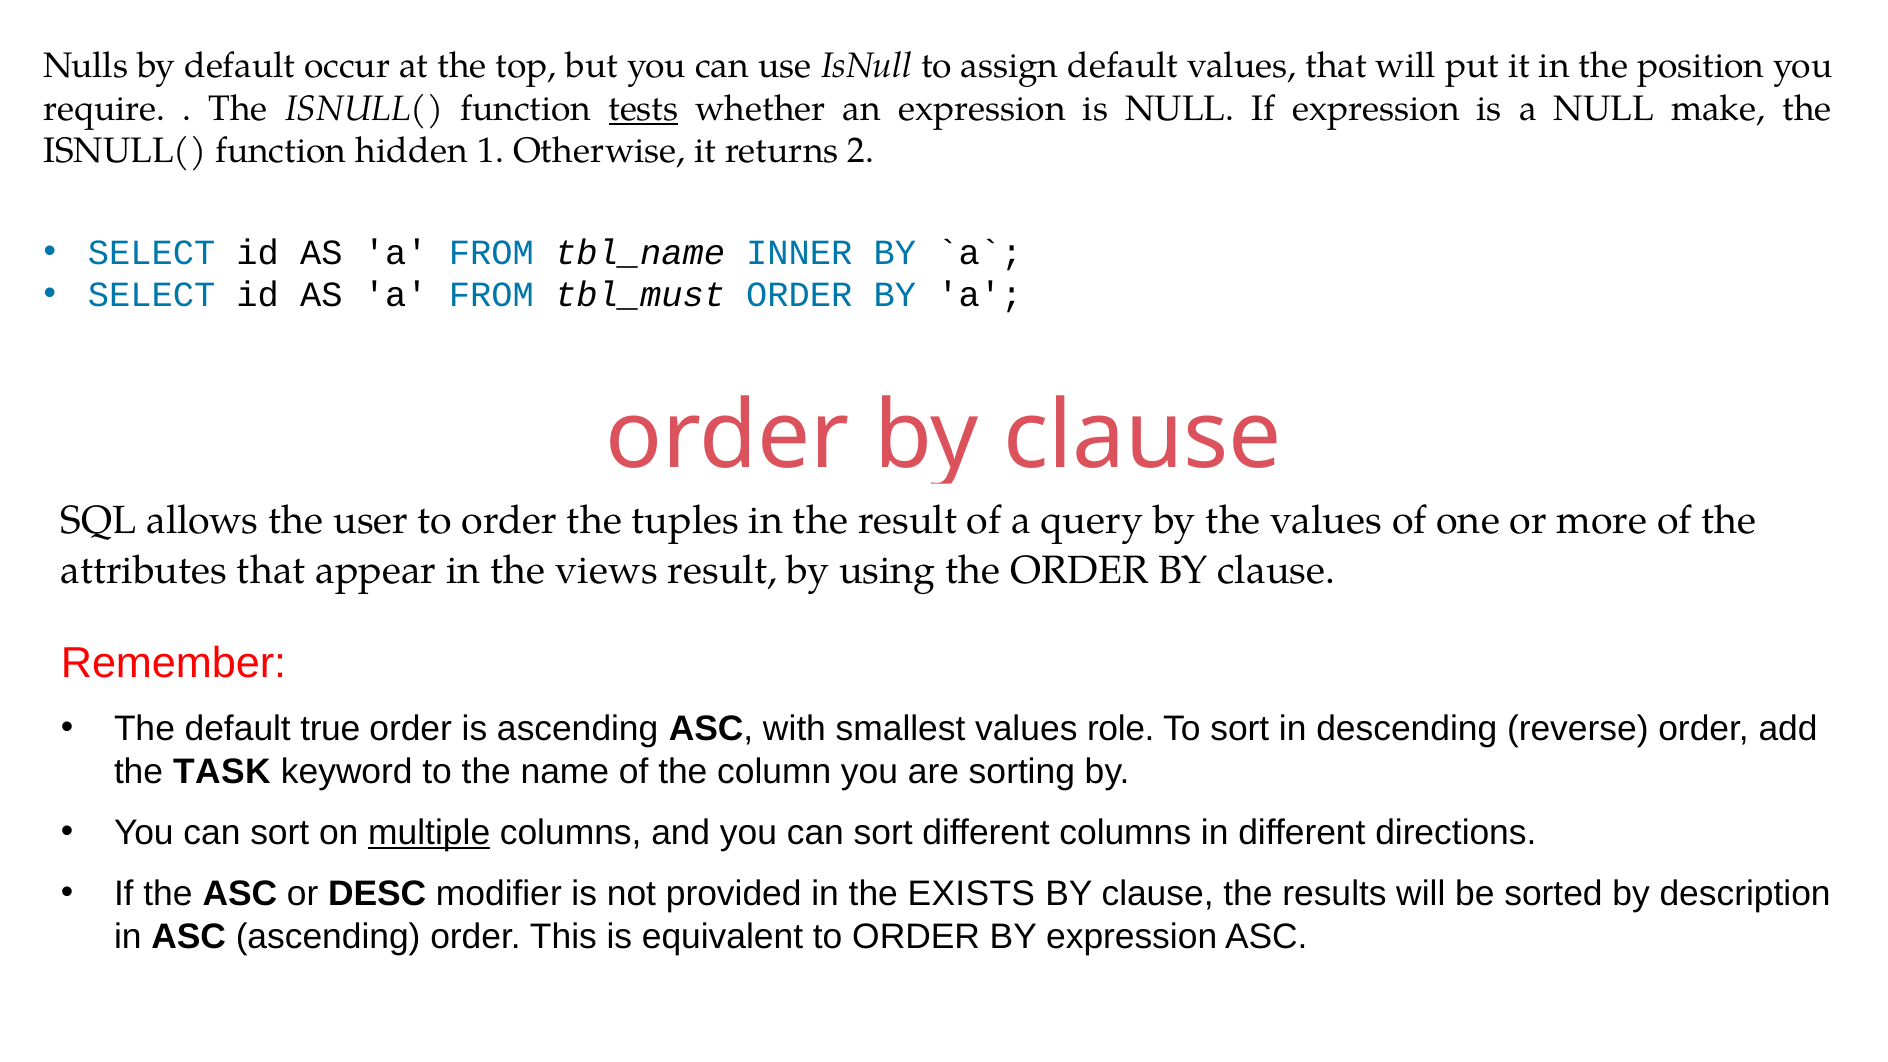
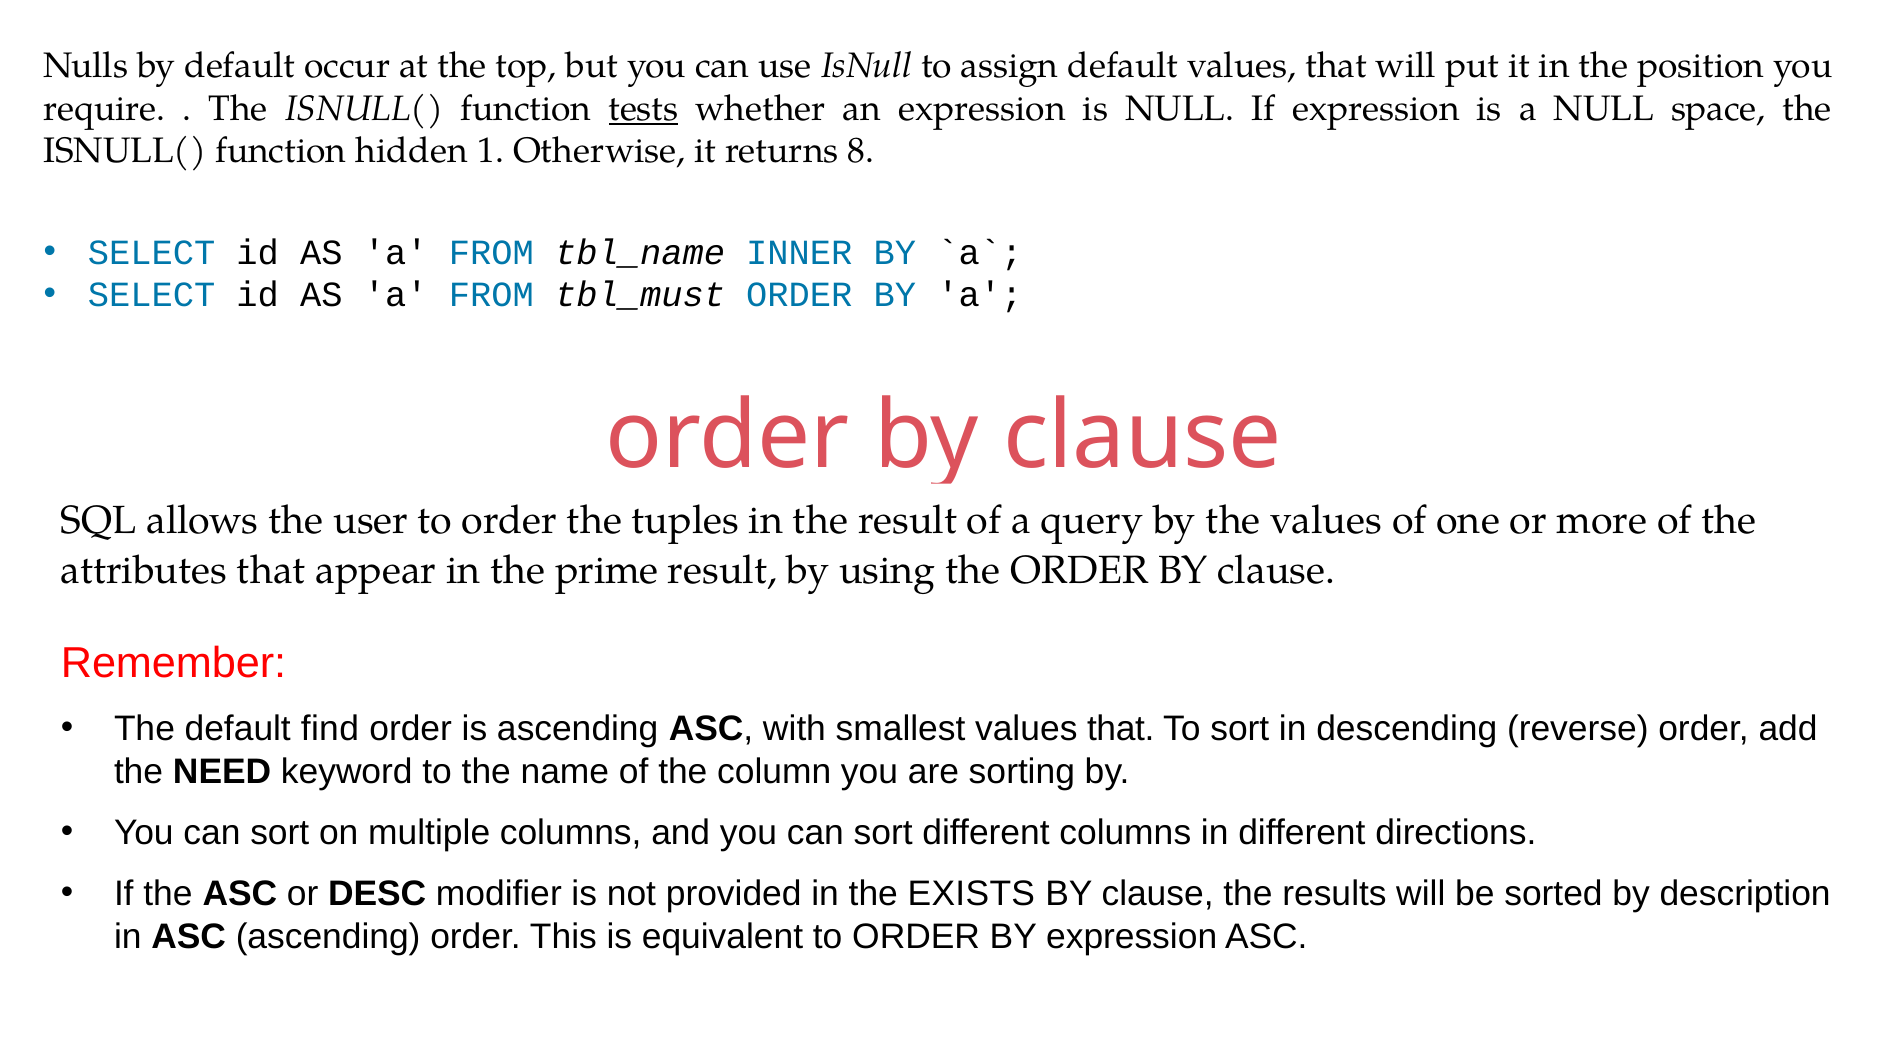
make: make -> space (1718, 109)
2: 2 -> 8 (861, 151)
views: views -> prime (607, 571)
true: true -> find (330, 729)
smallest values role: role -> that (1121, 729)
TASK: TASK -> NEED (222, 771)
multiple underline: present -> none (429, 833)
